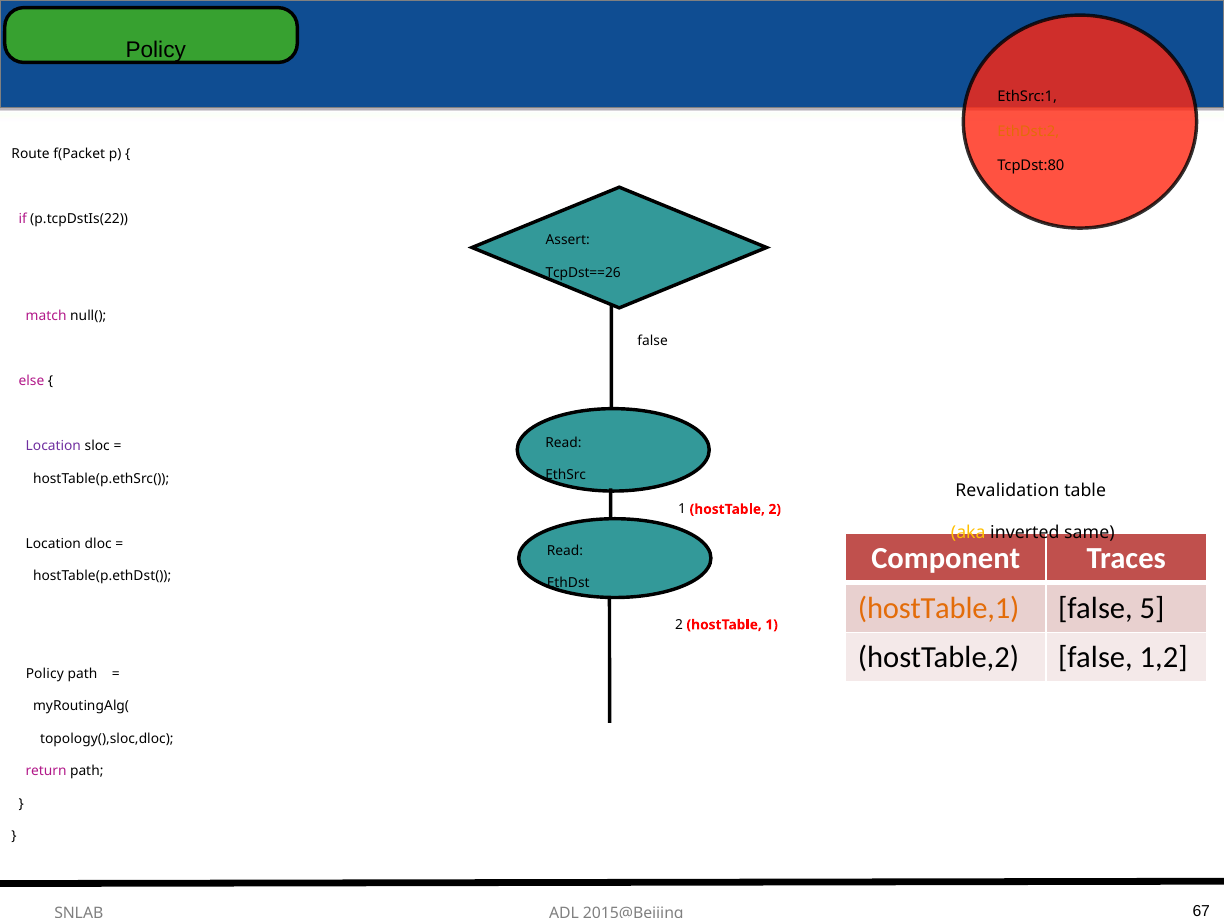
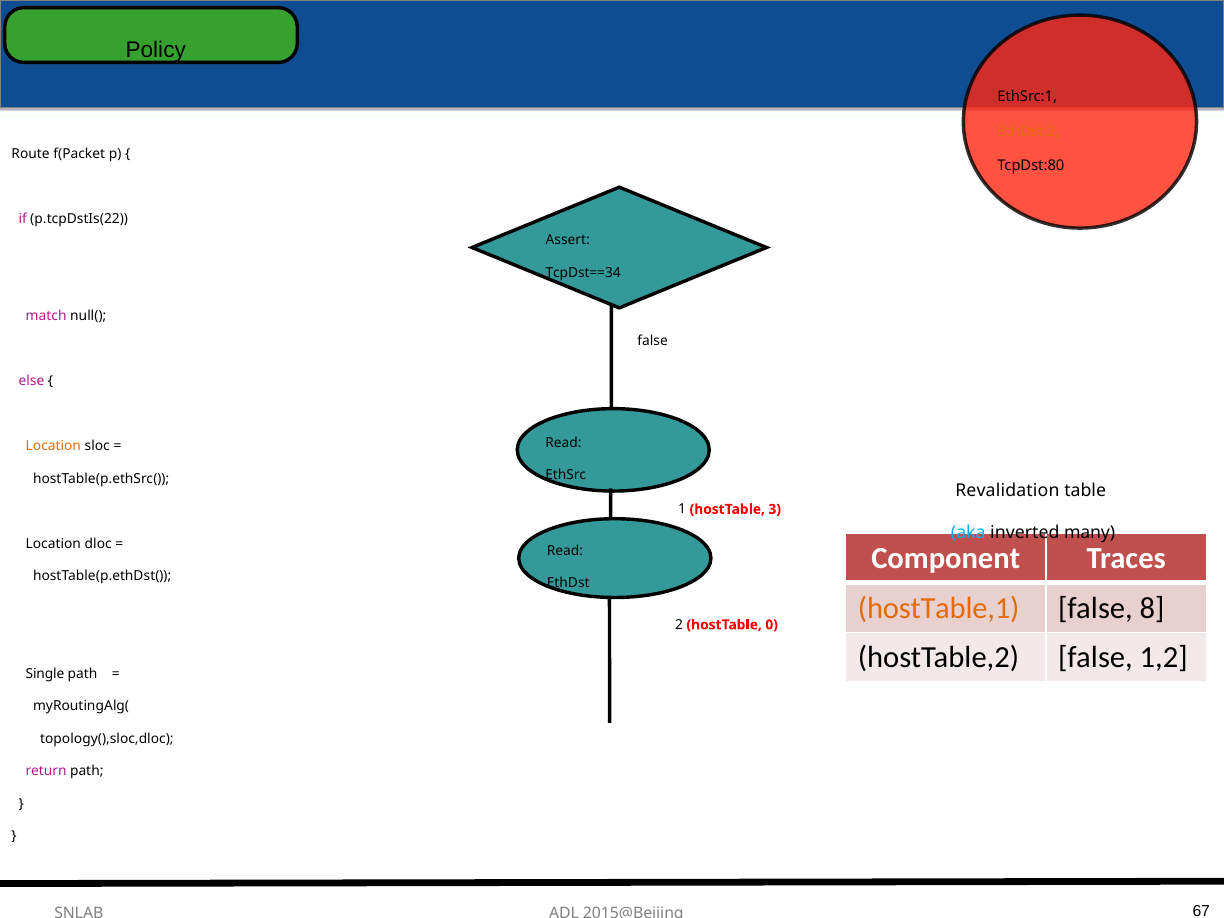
TcpDst==26: TcpDst==26 -> TcpDst==34 (583, 273)
Location colour: purple -> orange (53, 446)
hostTable 2: 2 -> 3 (775, 509)
aka colour: yellow -> light blue (968, 533)
same: same -> many (1090, 533)
5: 5 -> 8 (1152, 608)
hostTable 1: 1 -> 0 (772, 625)
Policy: Policy -> Single (45, 674)
